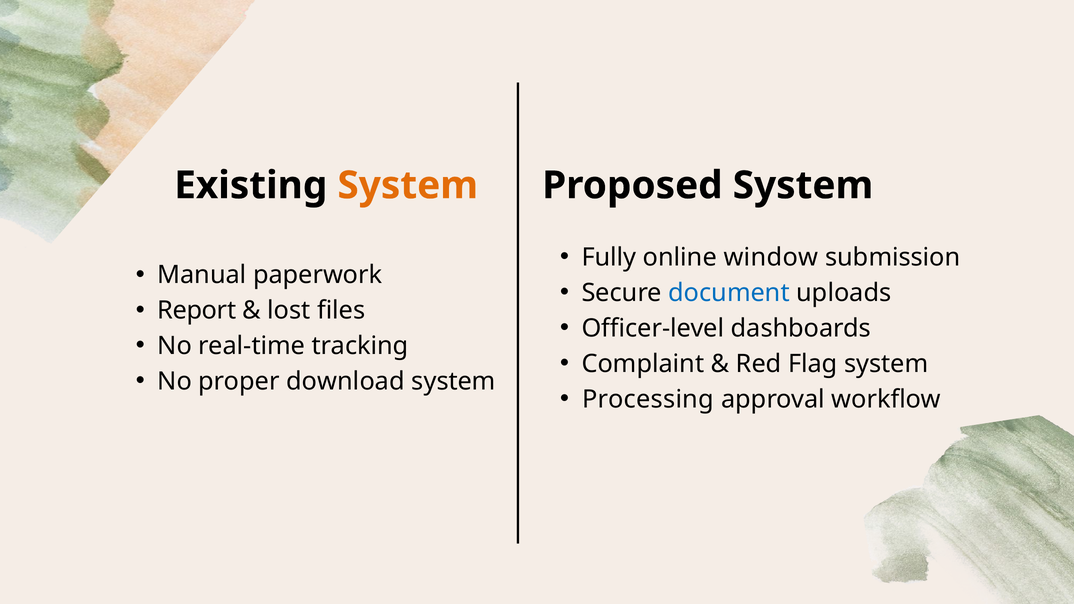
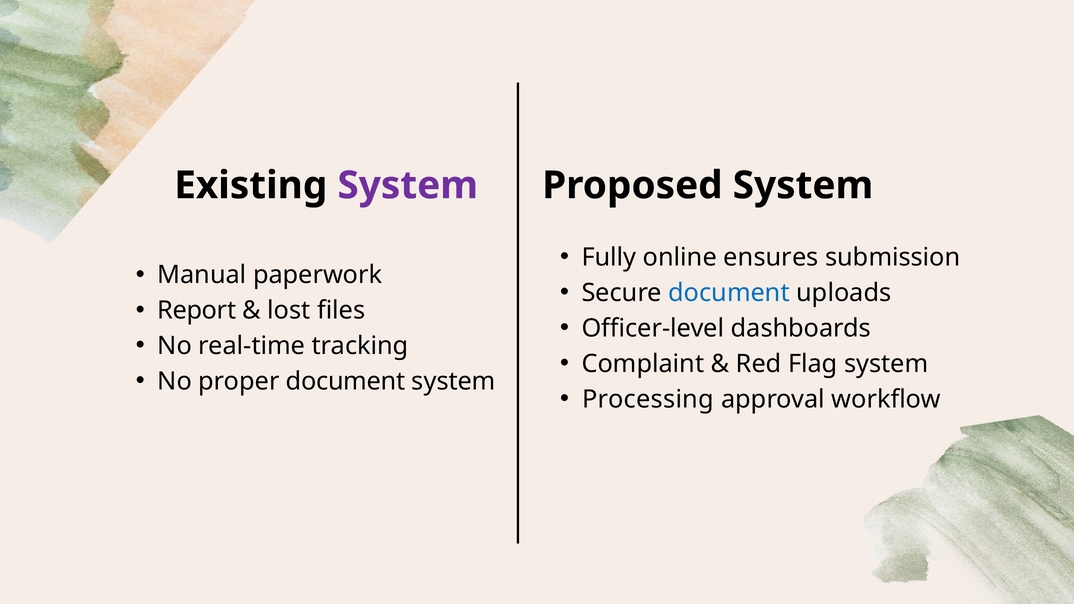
System colour: orange -> purple (408, 185)
window: window -> ensures (771, 257)
proper download: download -> document (346, 382)
